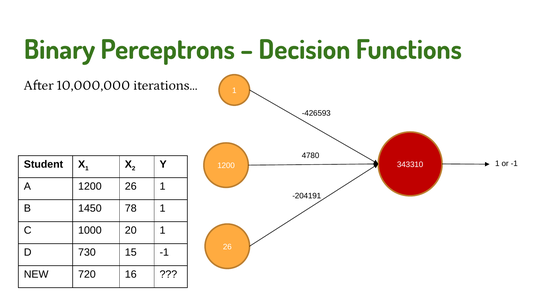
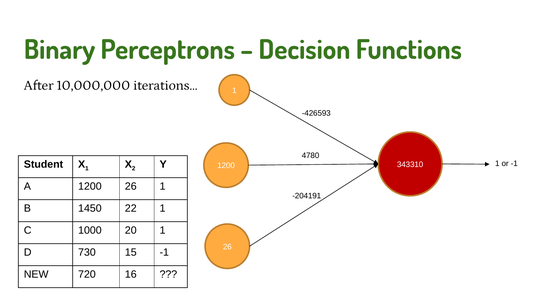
78: 78 -> 22 (131, 208)
